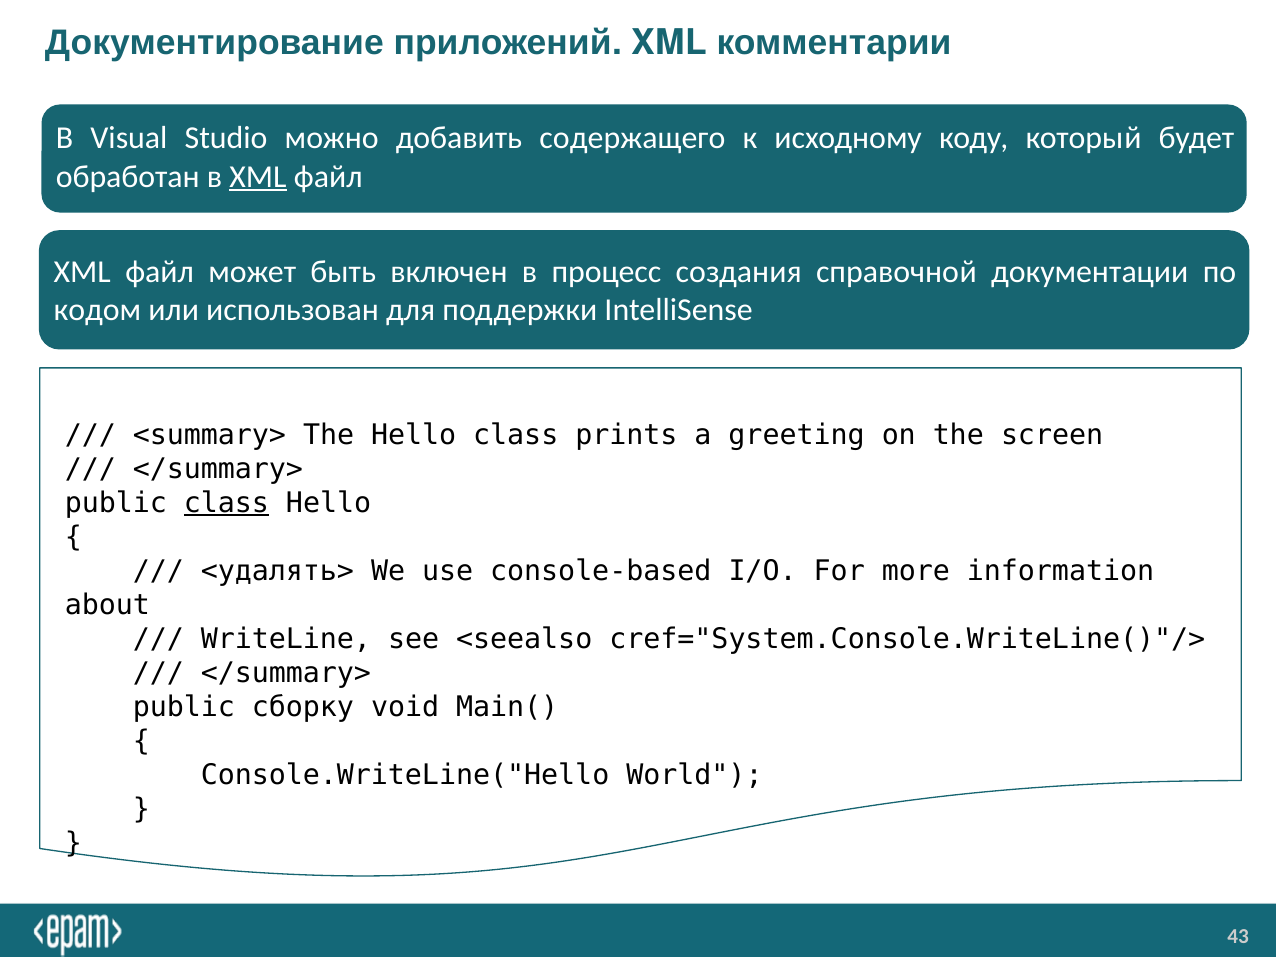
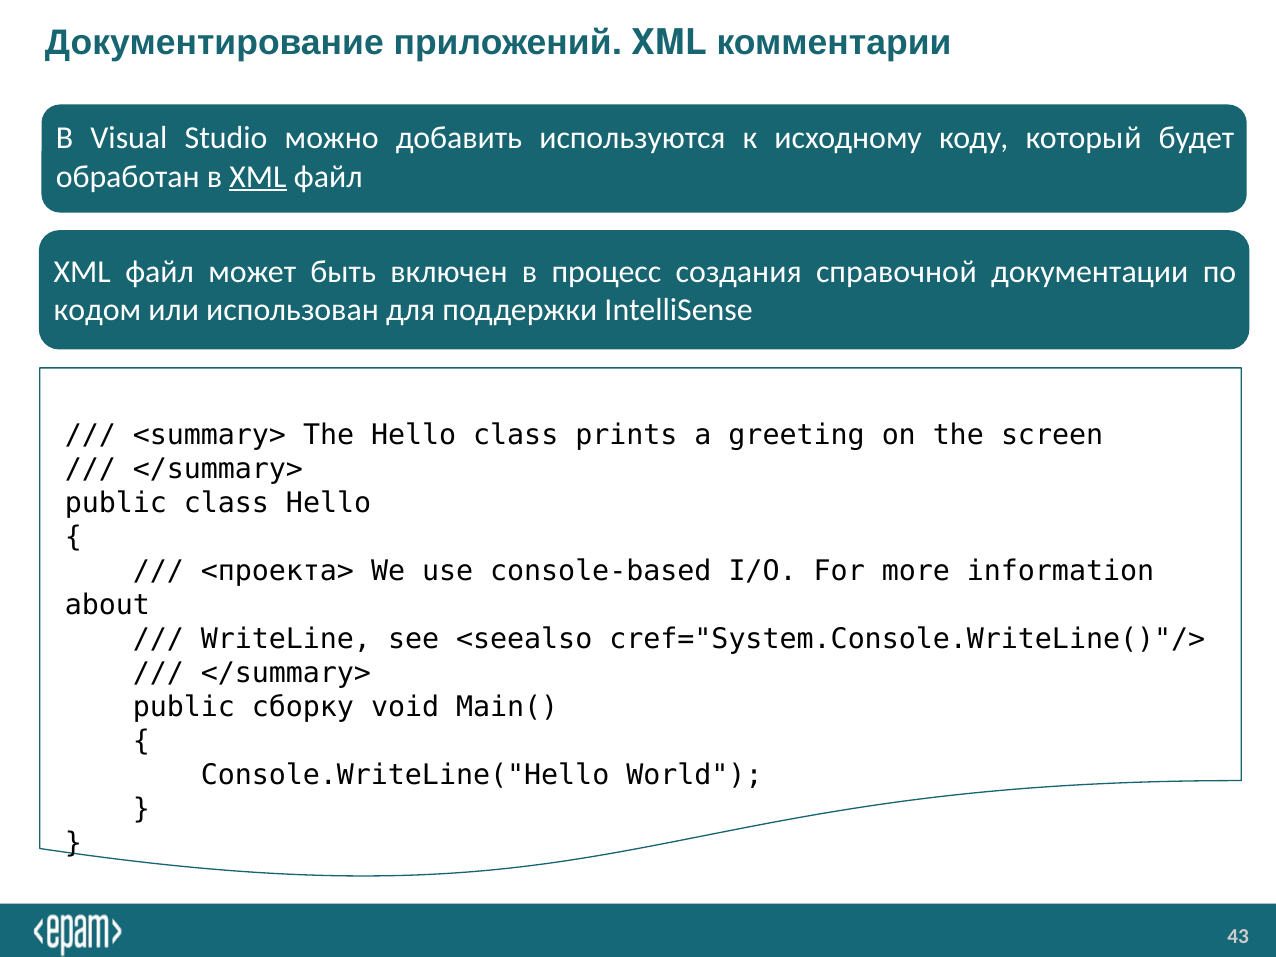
содержащего: содержащего -> используются (632, 138)
class underline: present -> none (226, 503)
<удалять>: <удалять> -> <проекта> (277, 571)
